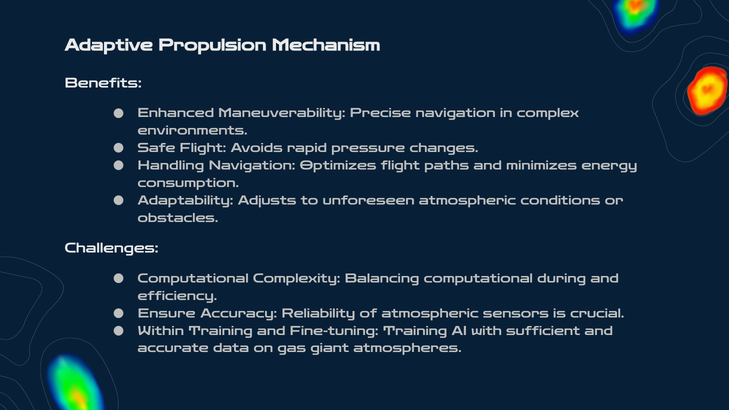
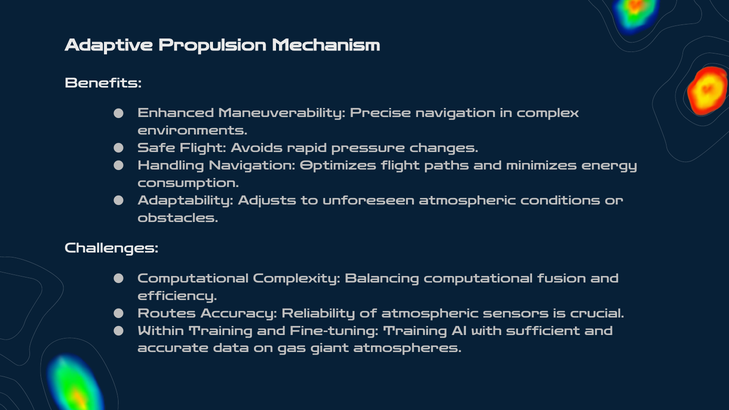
during: during -> fusion (562, 279)
Ensure: Ensure -> Routes (167, 313)
